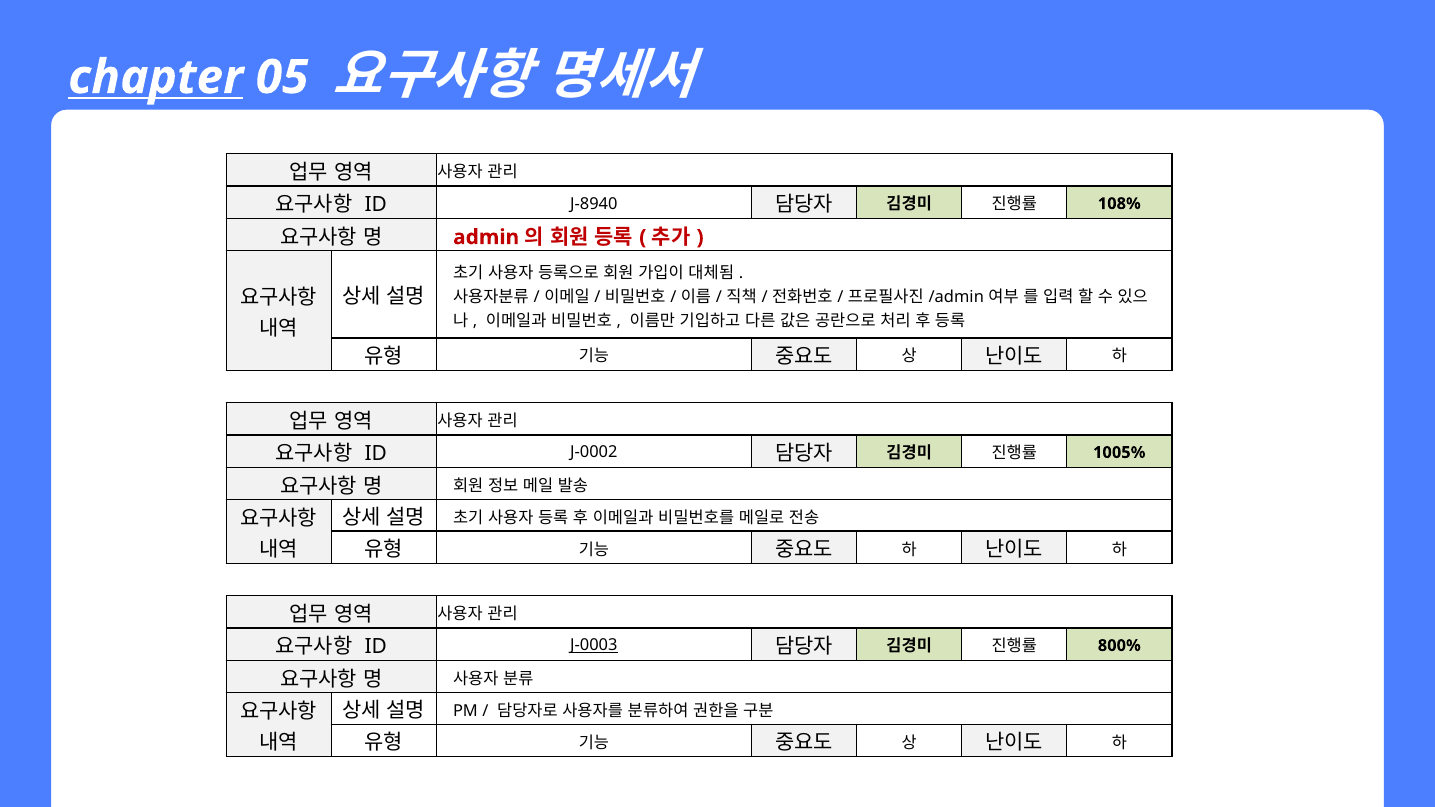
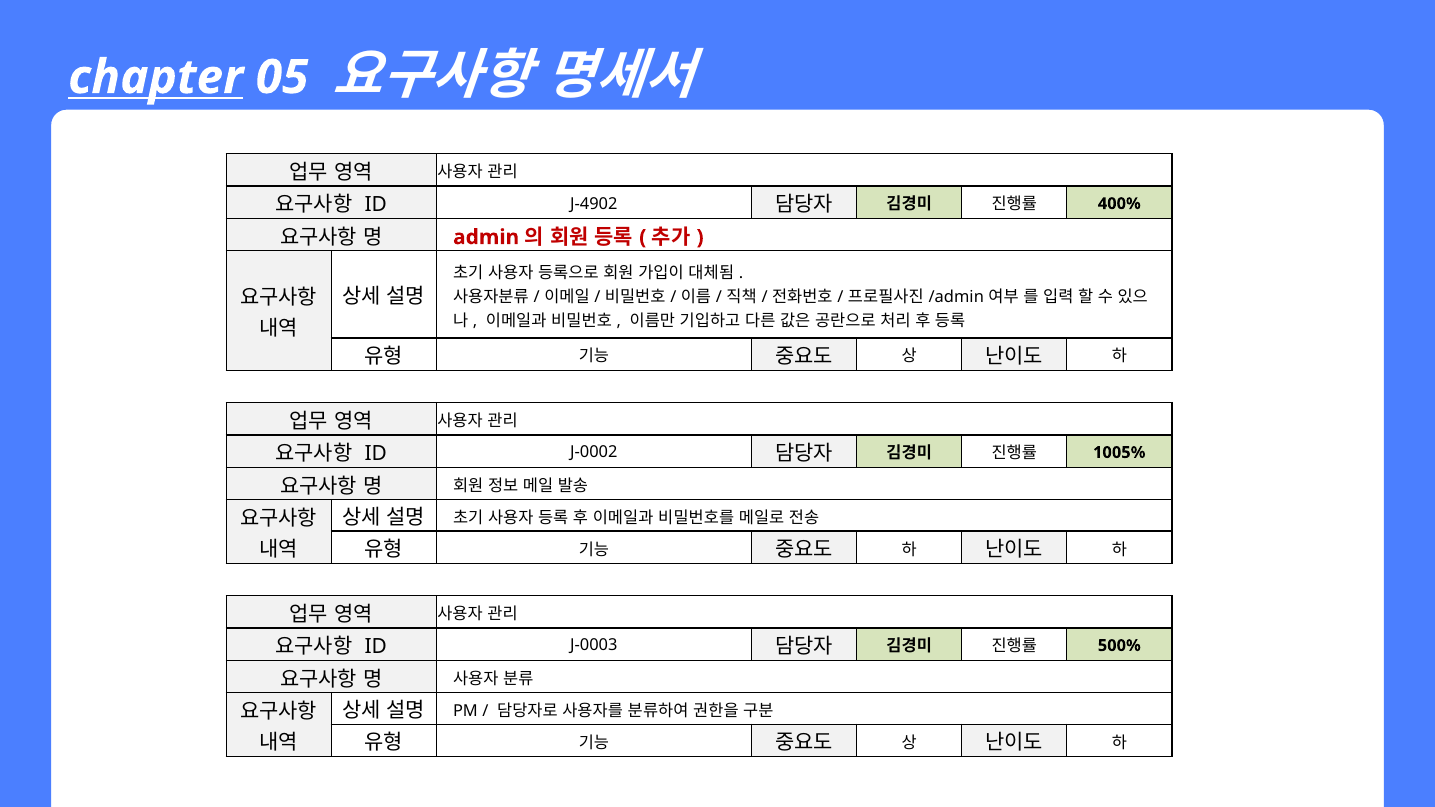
J-8940: J-8940 -> J-4902 (594, 204)
108%: 108% -> 400% (1119, 204)
J-0003 underline: present -> none (594, 646)
800%: 800% -> 500% (1119, 646)
